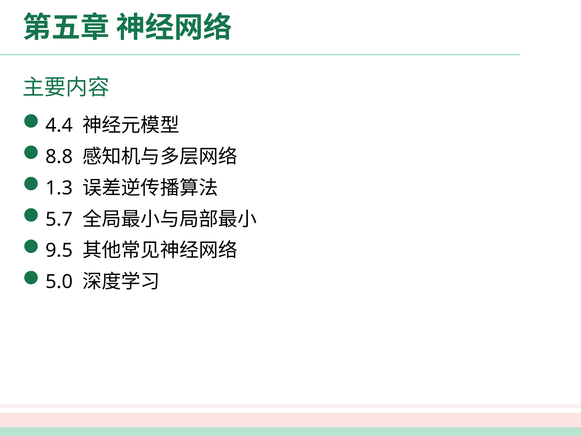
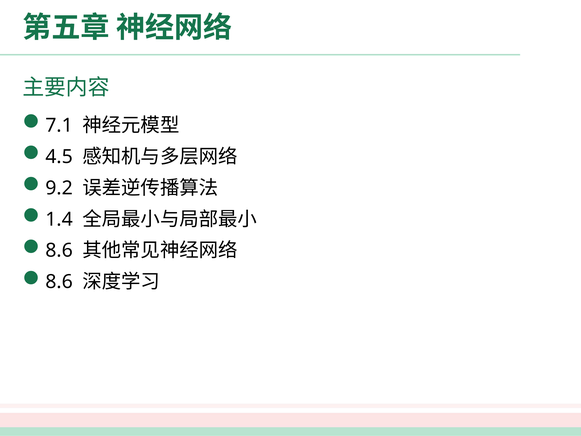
4.4: 4.4 -> 7.1 (59, 125)
8.8: 8.8 -> 4.5 (59, 157)
1.3: 1.3 -> 9.2 (59, 188)
5.7: 5.7 -> 1.4 (59, 219)
9.5: 9.5 -> 8.6 (59, 250)
5.0: 5.0 -> 8.6 (59, 282)
